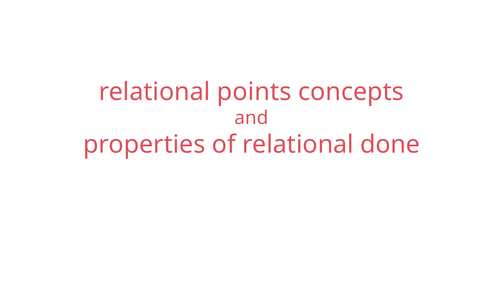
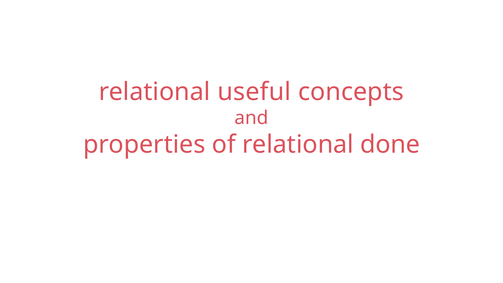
points: points -> useful (254, 92)
